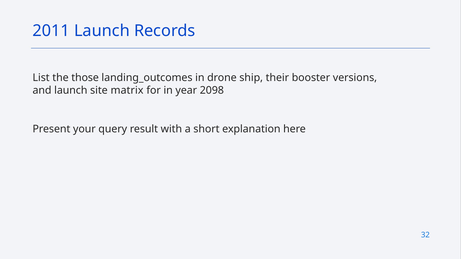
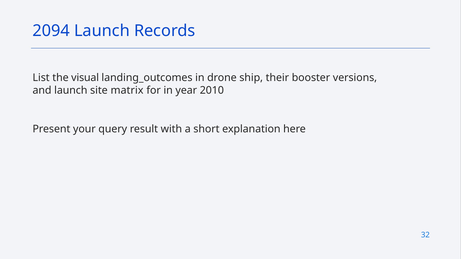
2011: 2011 -> 2094 (51, 31)
those: those -> visual (85, 78)
2098: 2098 -> 2010 (212, 90)
